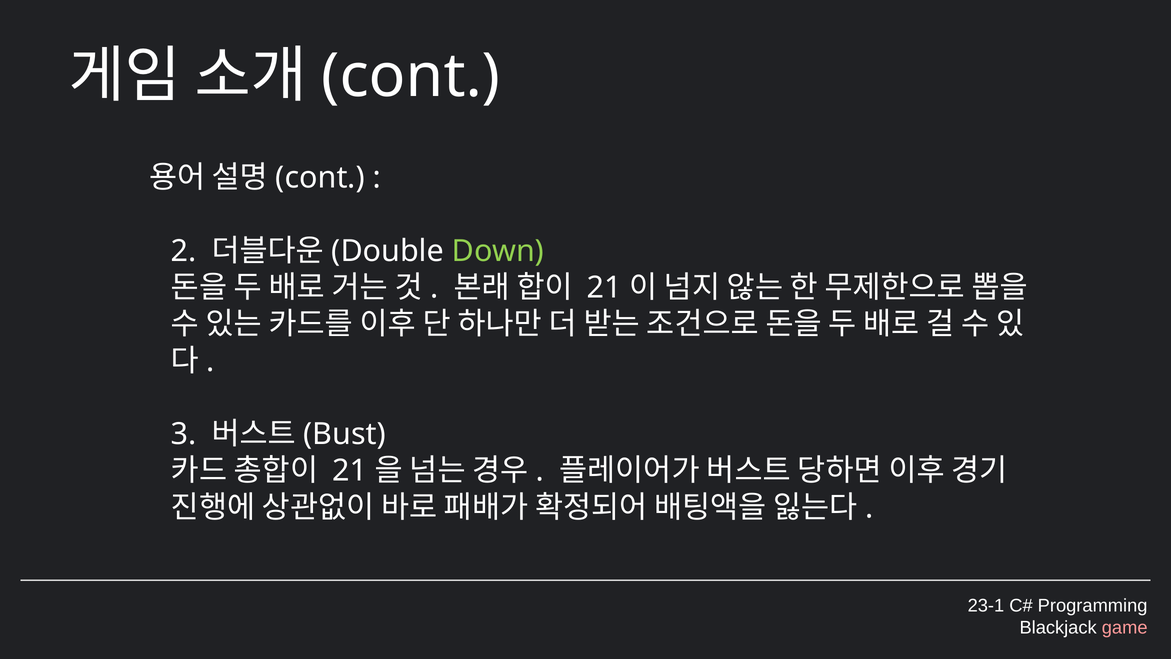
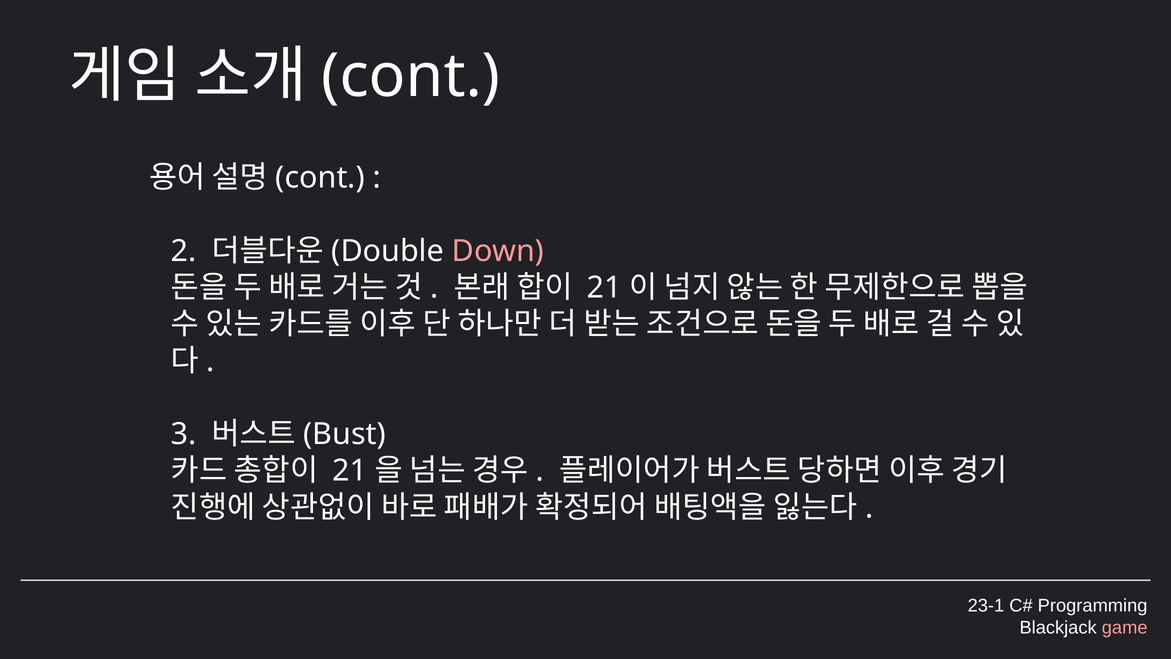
Down colour: light green -> pink (498, 251)
